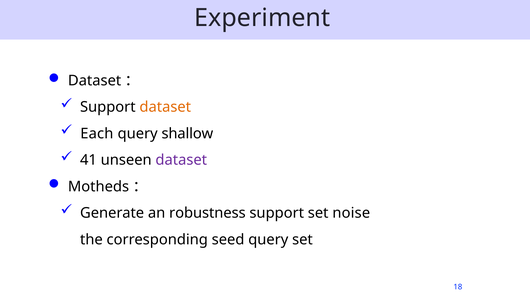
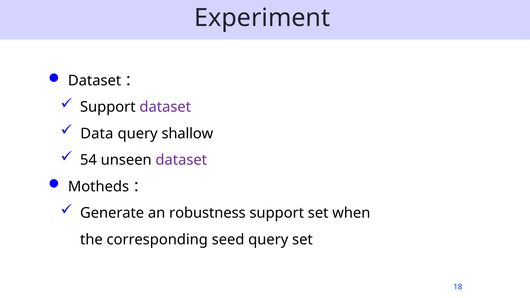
dataset colour: orange -> purple (165, 107)
Each: Each -> Data (97, 134)
41: 41 -> 54 (88, 160)
noise: noise -> when (351, 213)
